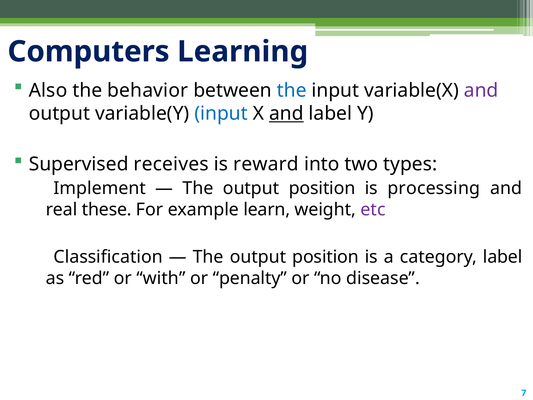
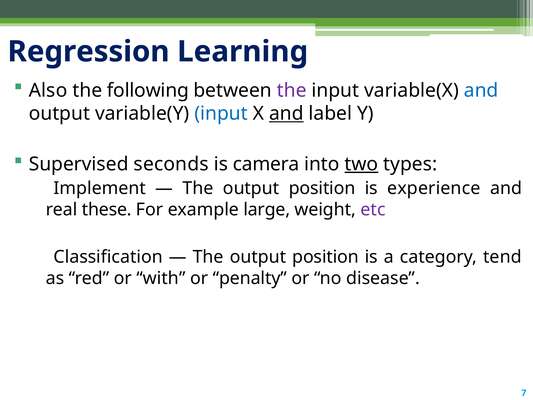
Computers: Computers -> Regression (89, 52)
behavior: behavior -> following (148, 90)
the colour: blue -> purple (292, 90)
and colour: purple -> blue (481, 90)
receives: receives -> seconds (171, 164)
reward: reward -> camera (266, 164)
two underline: none -> present (361, 164)
processing: processing -> experience (434, 188)
learn: learn -> large (267, 210)
category label: label -> tend (502, 257)
